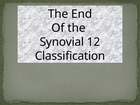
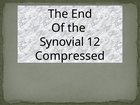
Classification: Classification -> Compressed (70, 56)
